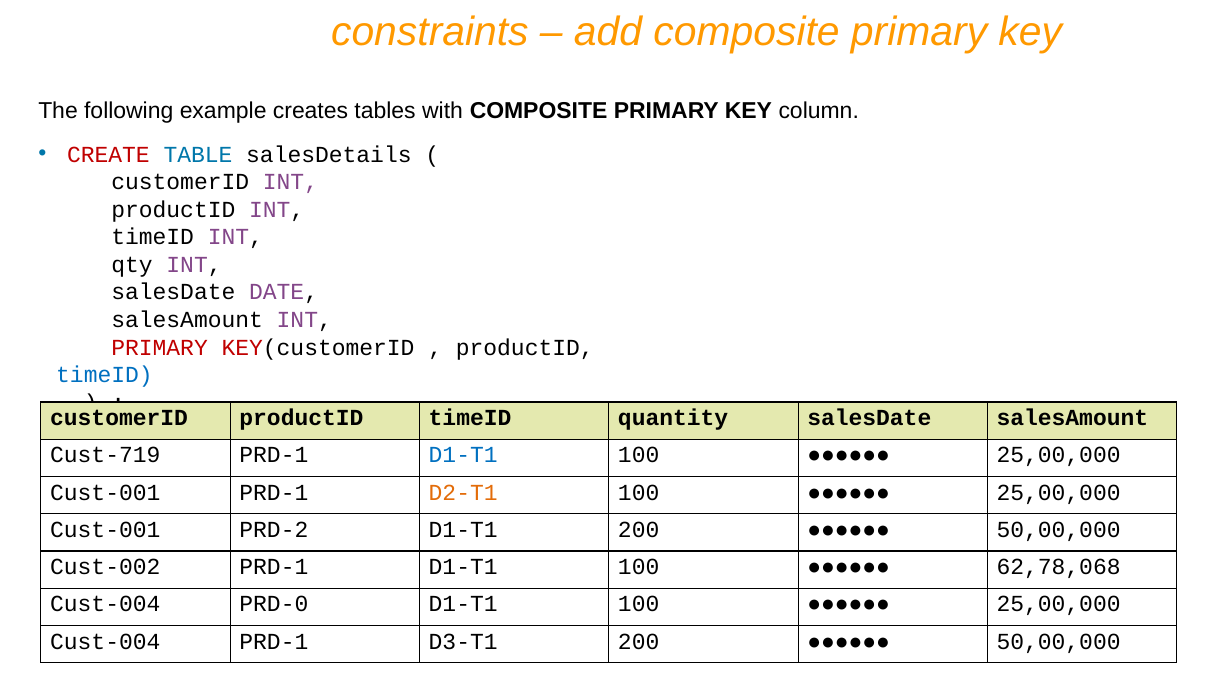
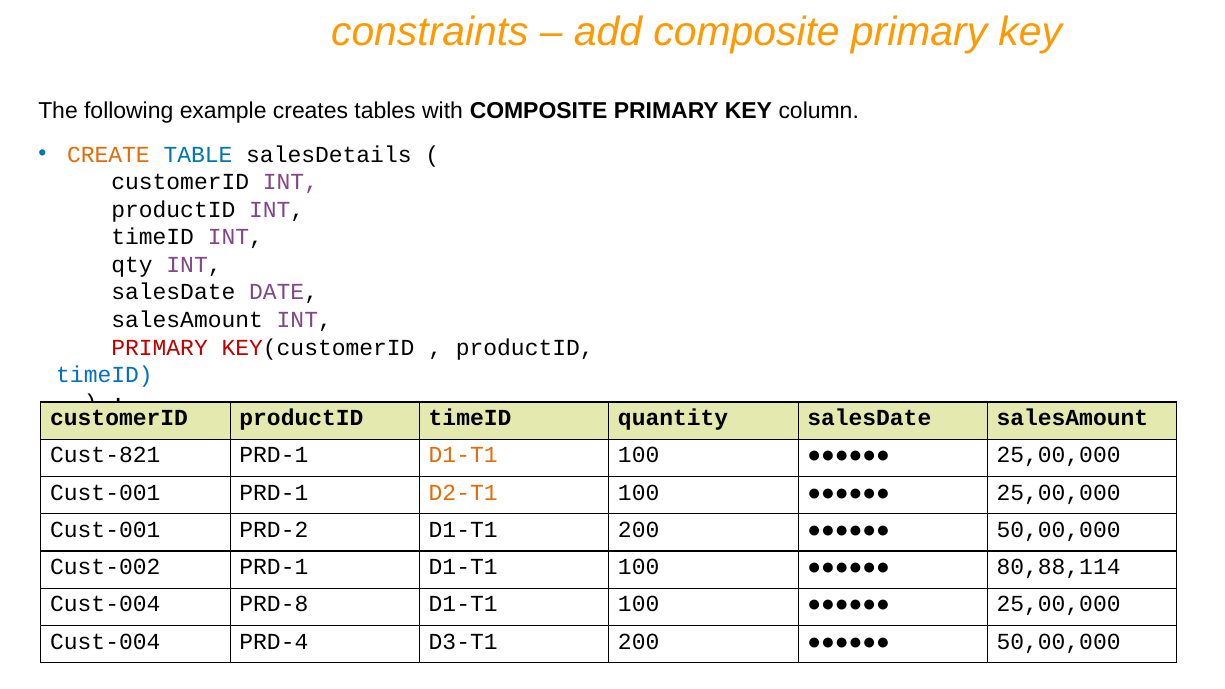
CREATE colour: red -> orange (108, 155)
Cust-719: Cust-719 -> Cust-821 (105, 455)
D1-T1 colour: blue -> orange (463, 455)
62,78,068: 62,78,068 -> 80,88,114 (1059, 567)
PRD-0: PRD-0 -> PRD-8 (274, 604)
Cust-004 PRD-1: PRD-1 -> PRD-4 (274, 642)
